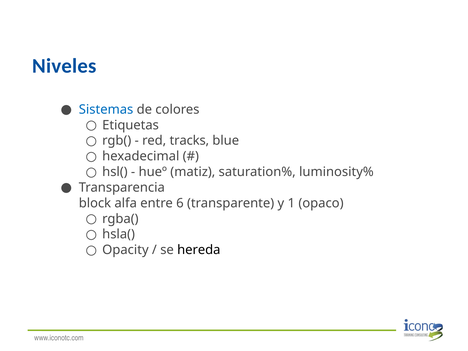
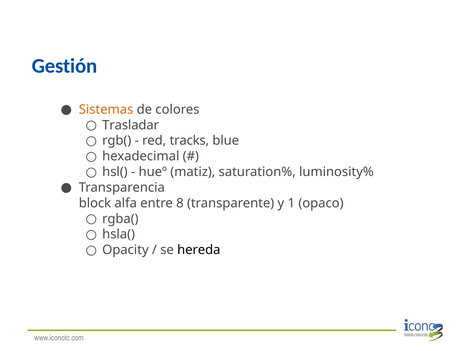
Niveles: Niveles -> Gestión (65, 66)
Sistemas colour: blue -> orange (106, 109)
Etiquetas: Etiquetas -> Trasladar (131, 125)
6: 6 -> 8 (180, 203)
